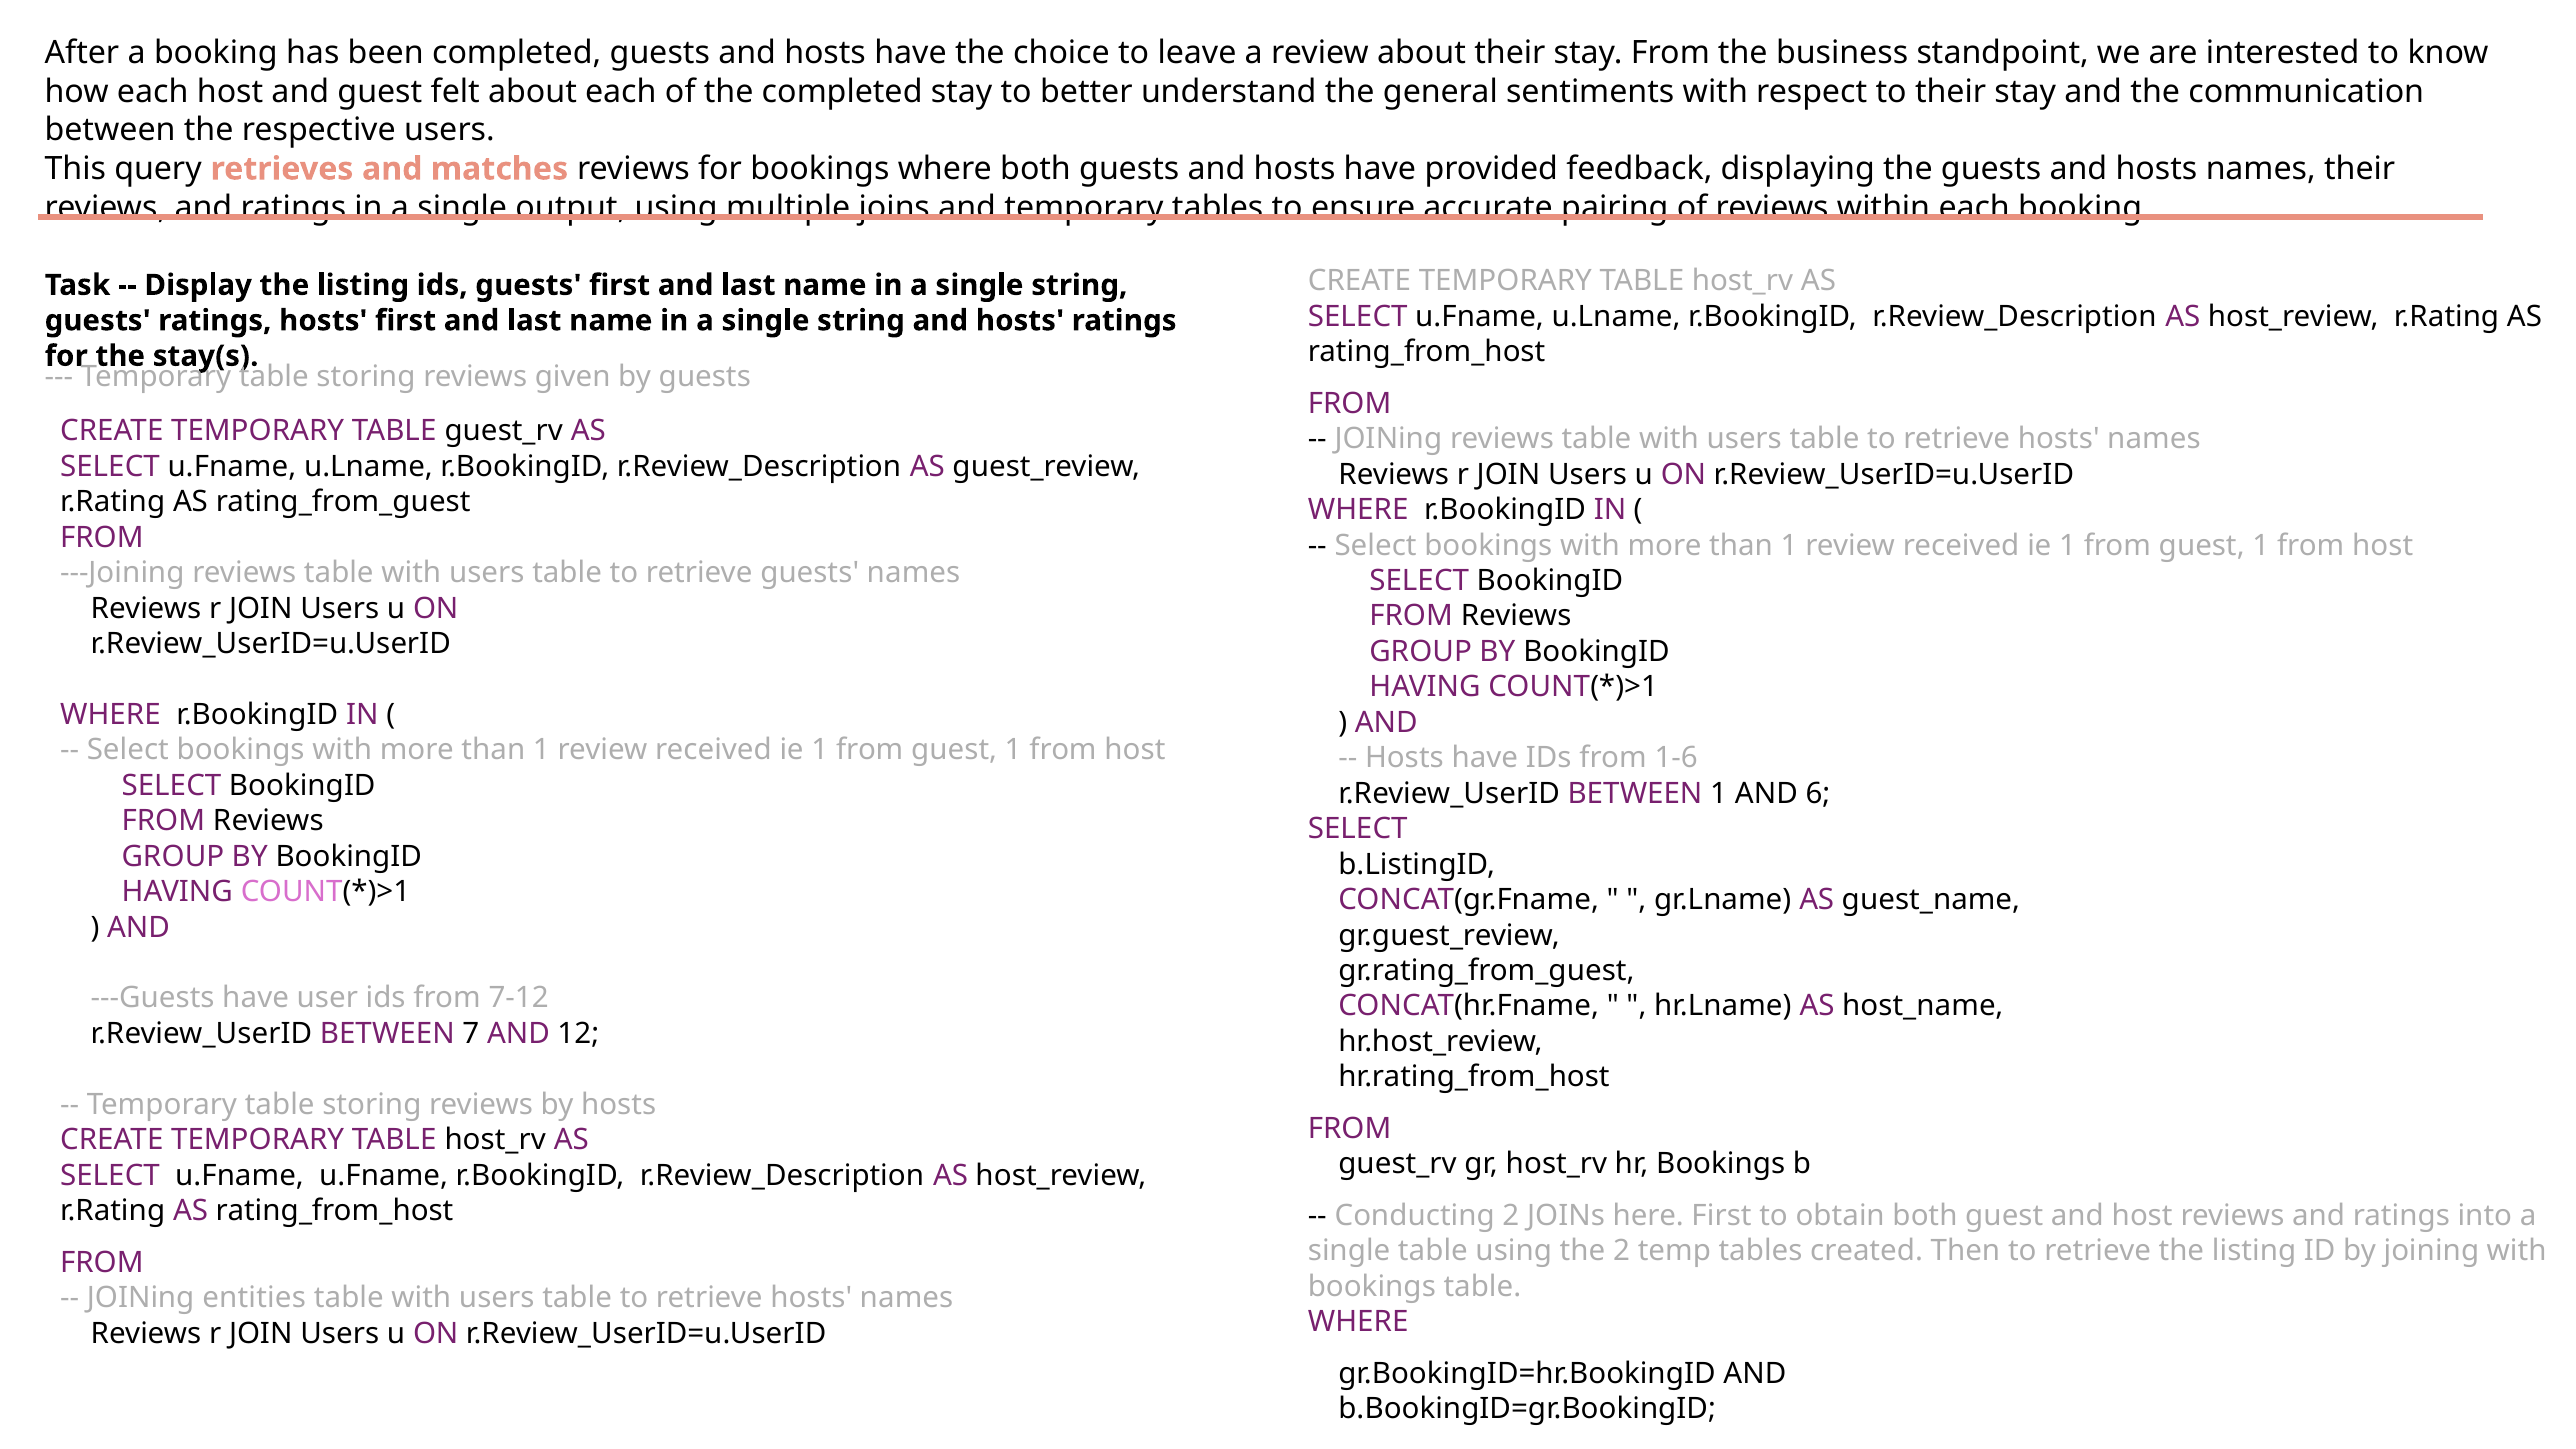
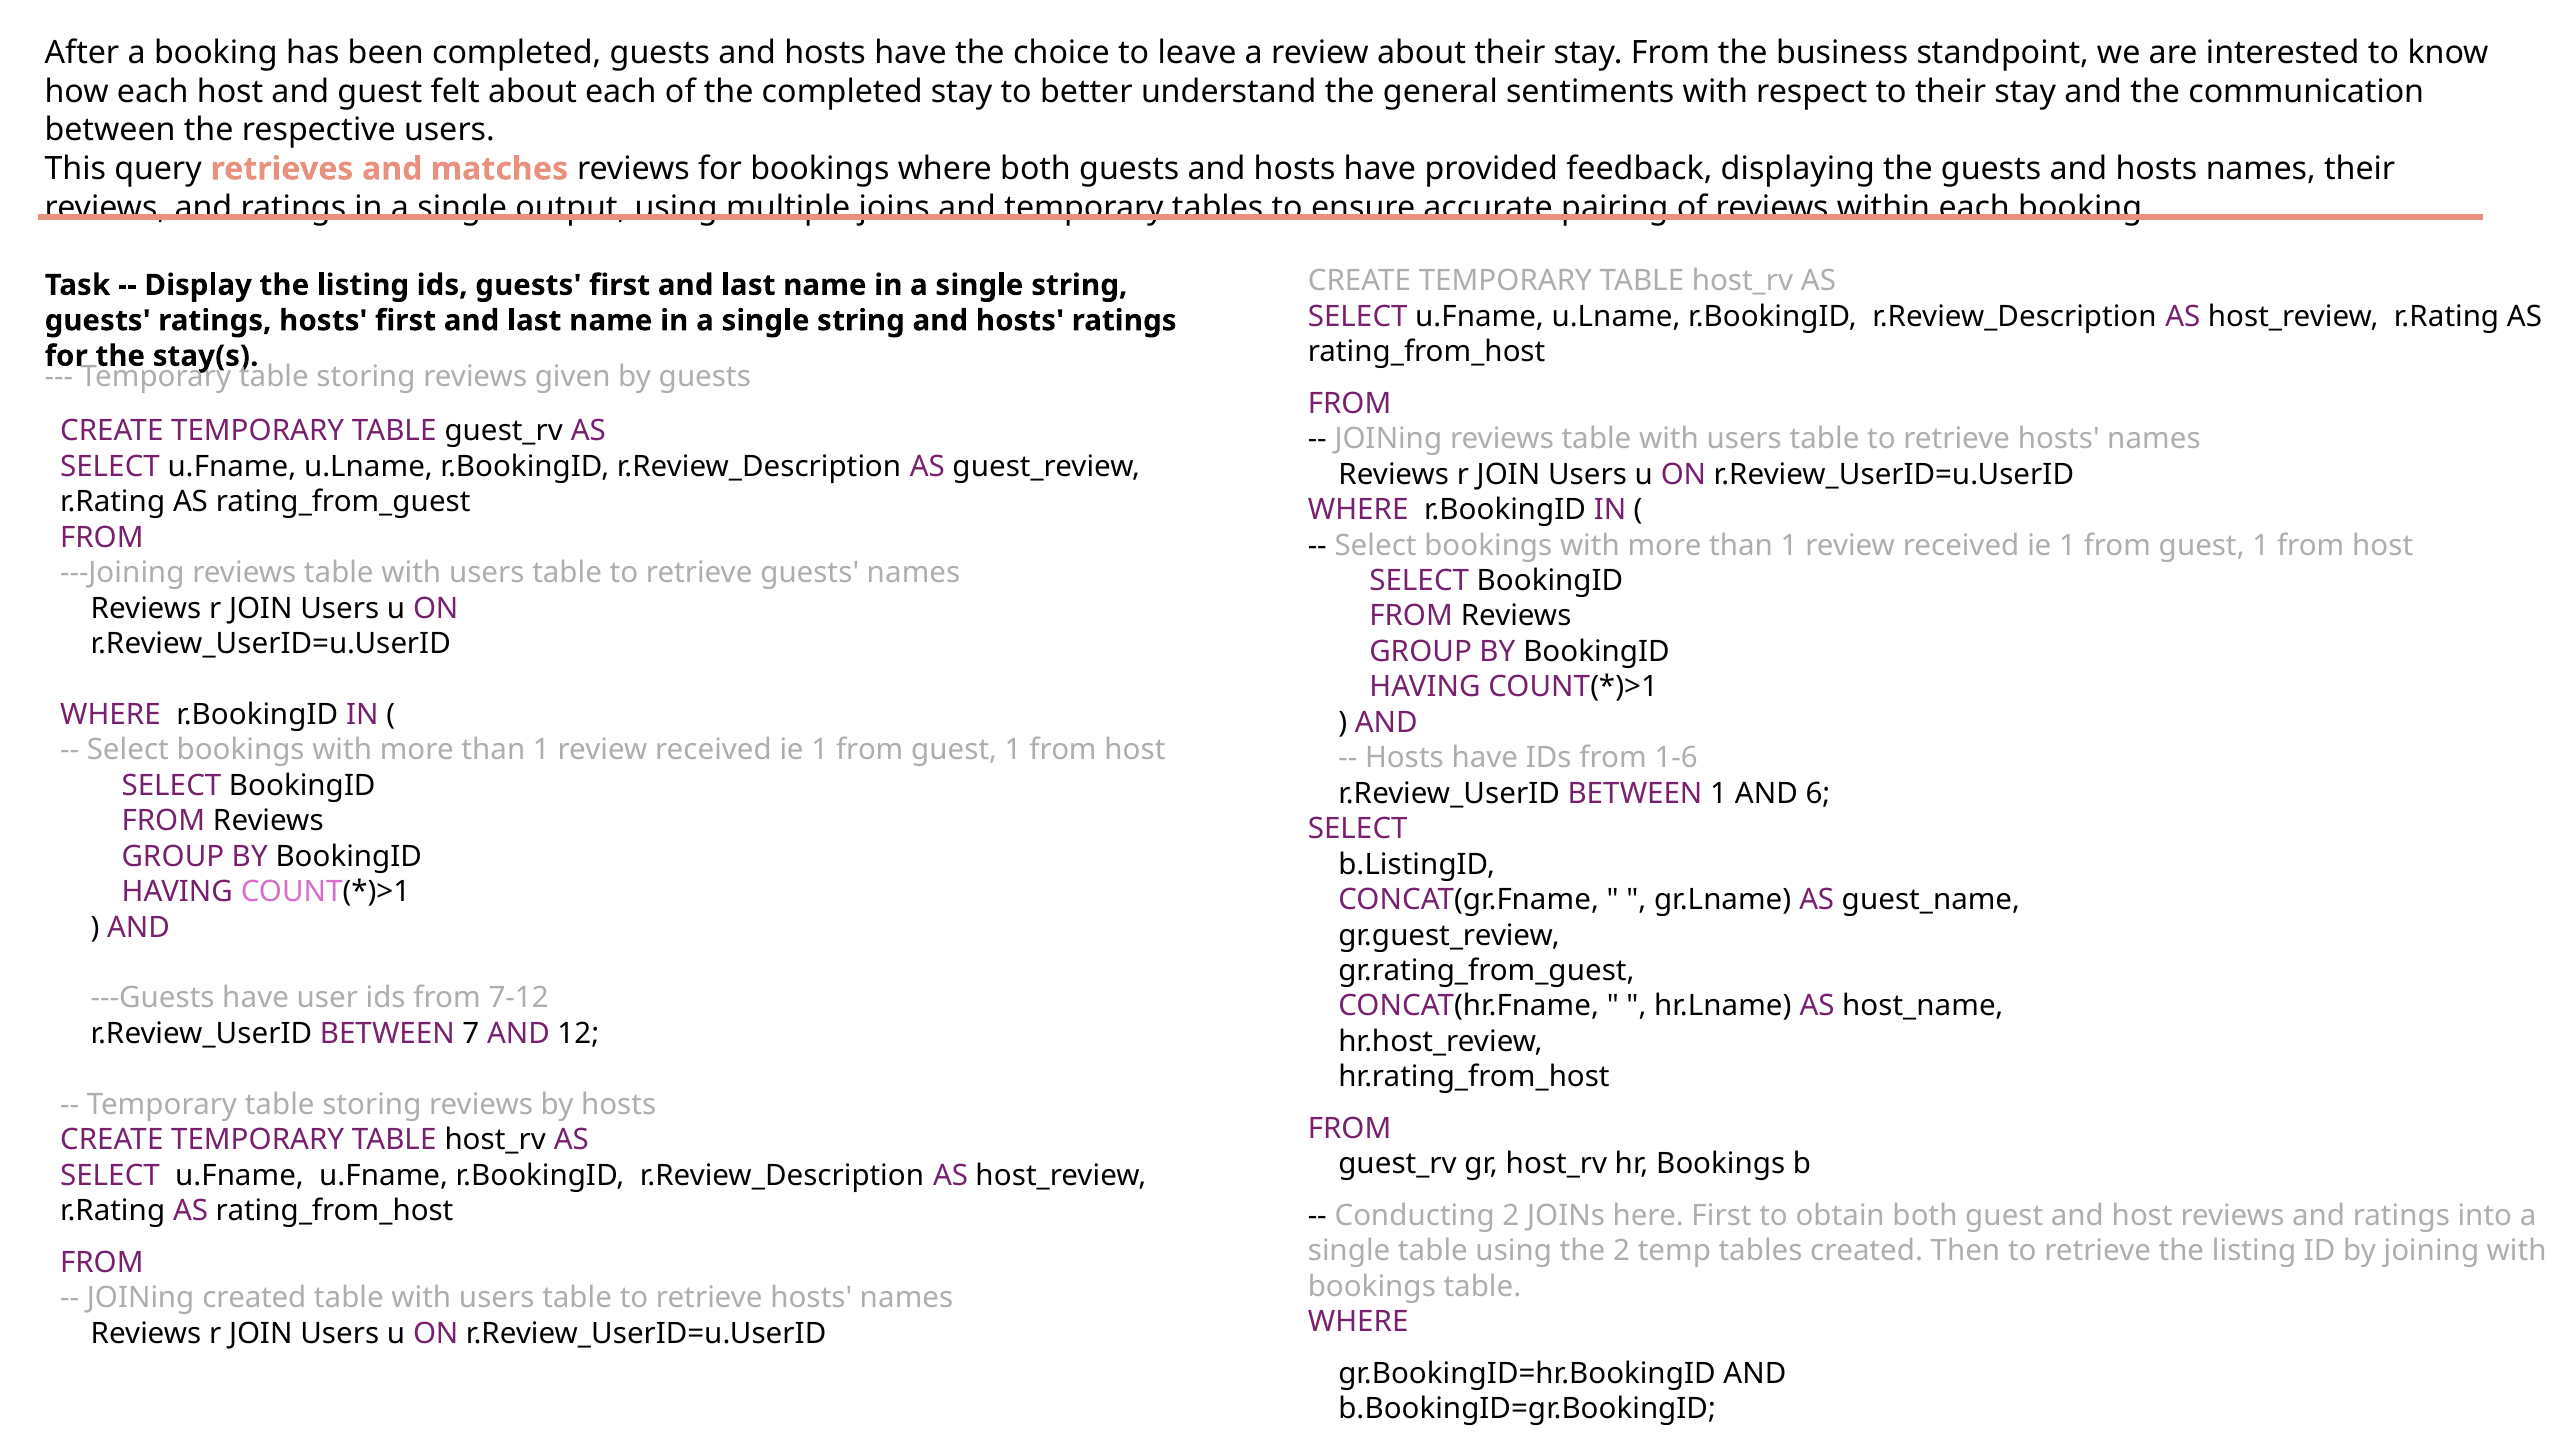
JOINing entities: entities -> created (254, 1298)
